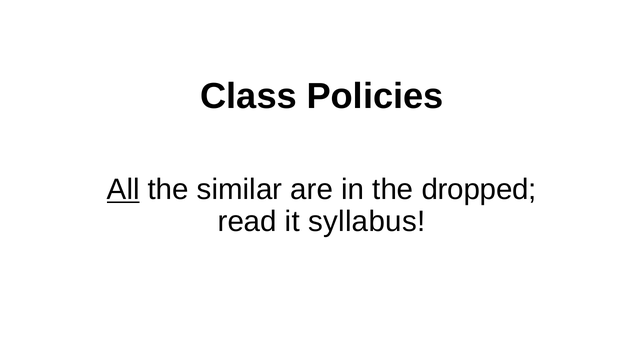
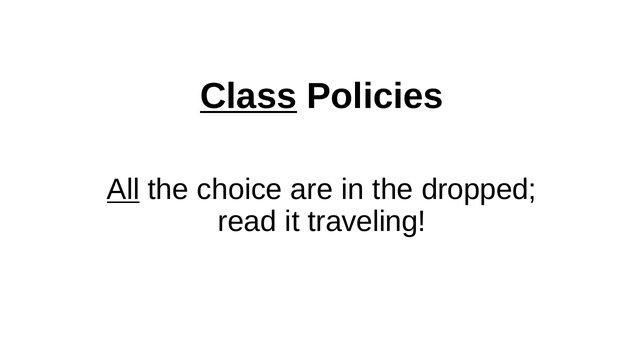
Class underline: none -> present (248, 96)
similar: similar -> choice (240, 190)
syllabus: syllabus -> traveling (367, 222)
